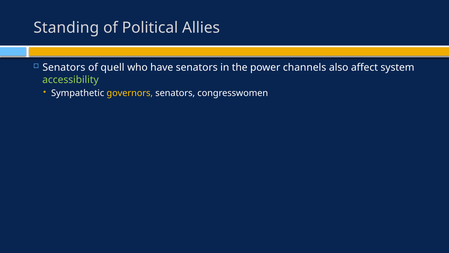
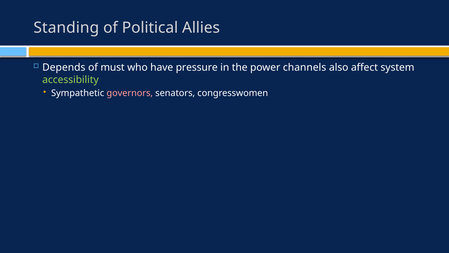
Senators: Senators -> Depends (64, 67)
quell: quell -> must (113, 67)
have senators: senators -> pressure (197, 67)
governors colour: yellow -> pink (130, 93)
